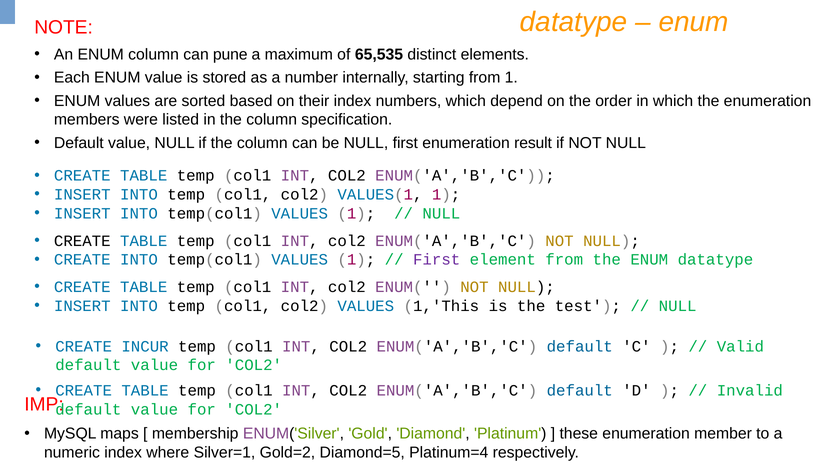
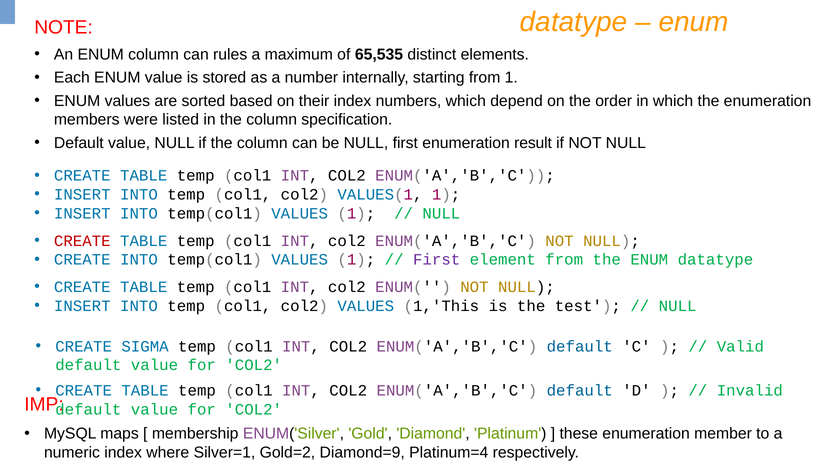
pune: pune -> rules (230, 55)
CREATE colour: black -> red (82, 241)
INCUR: INCUR -> SIGMA (145, 346)
Diamond=5: Diamond=5 -> Diamond=9 (362, 452)
